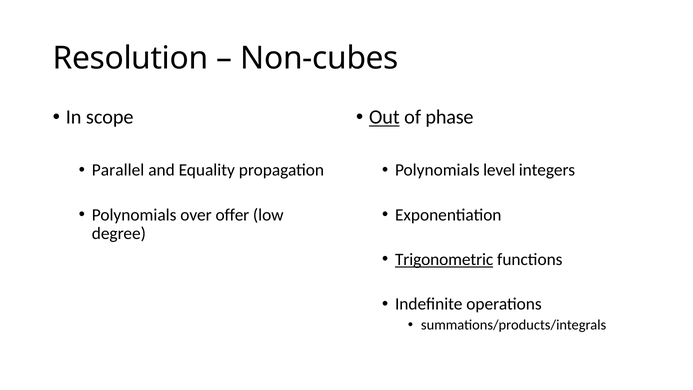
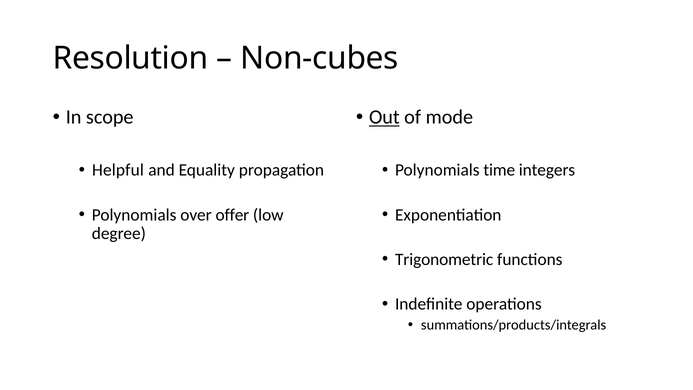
phase: phase -> mode (449, 117)
Parallel: Parallel -> Helpful (118, 170)
level: level -> time (499, 170)
Trigonometric underline: present -> none (444, 259)
